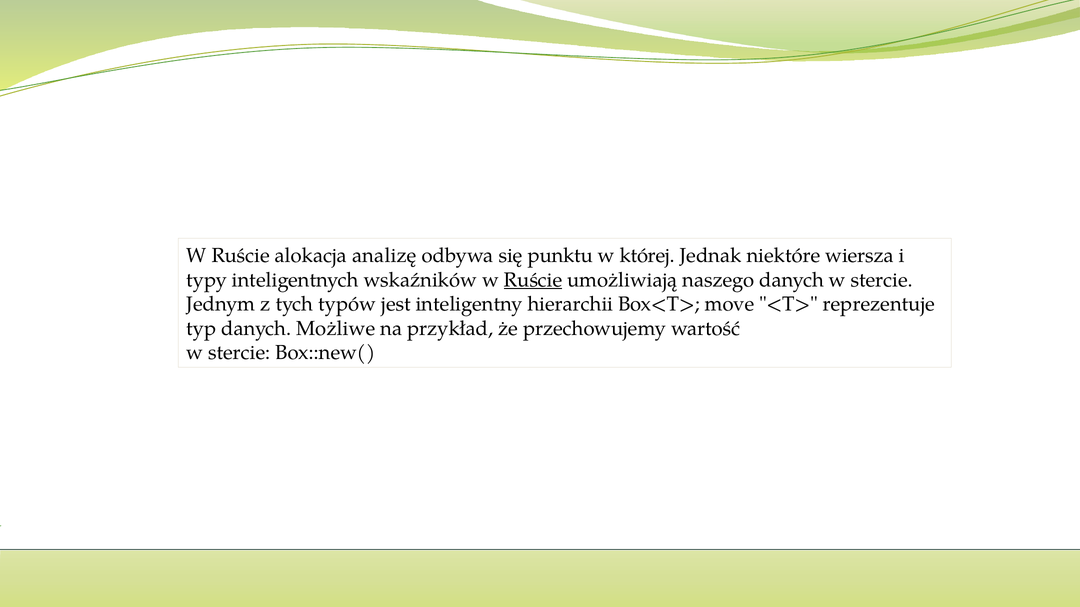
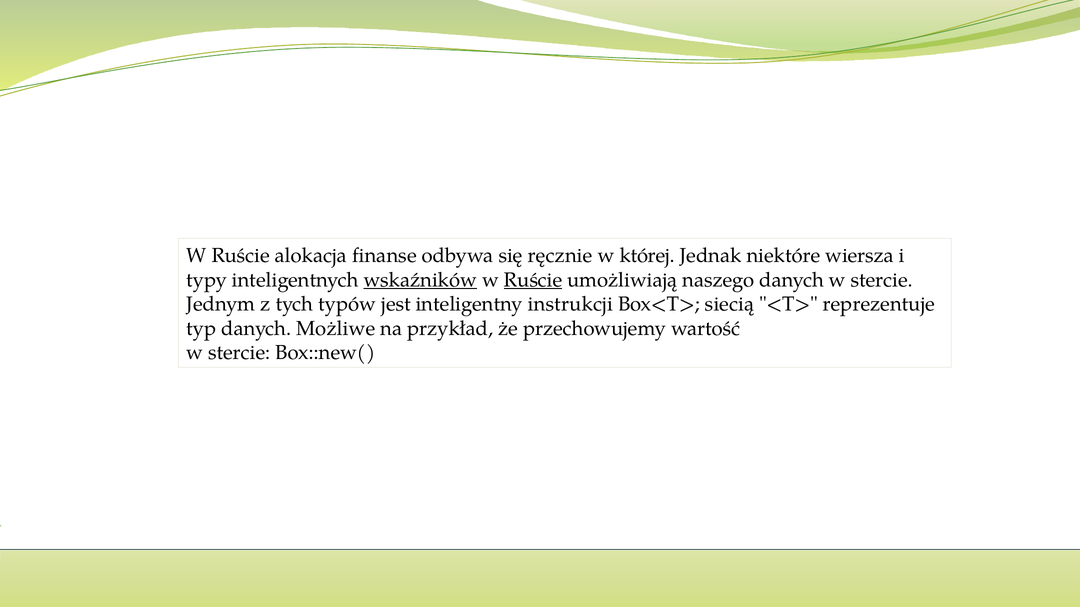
analizę: analizę -> finanse (384, 256)
punktu: punktu -> ręcznie (560, 256)
wskaźników underline: none -> present (420, 280)
hierarchii: hierarchii -> instrukcji (570, 304)
move: move -> siecią (730, 304)
